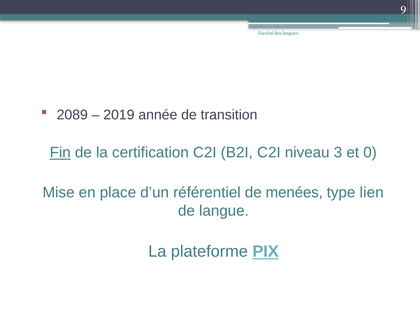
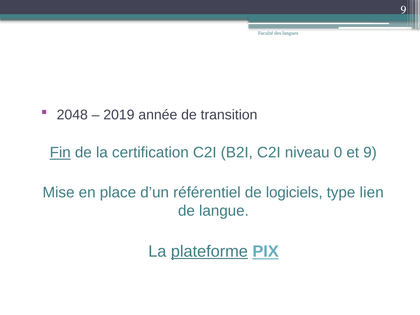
2089: 2089 -> 2048 (72, 115)
3: 3 -> 0 (338, 153)
et 0: 0 -> 9 (370, 153)
menées: menées -> logiciels (294, 193)
plateforme underline: none -> present (209, 252)
